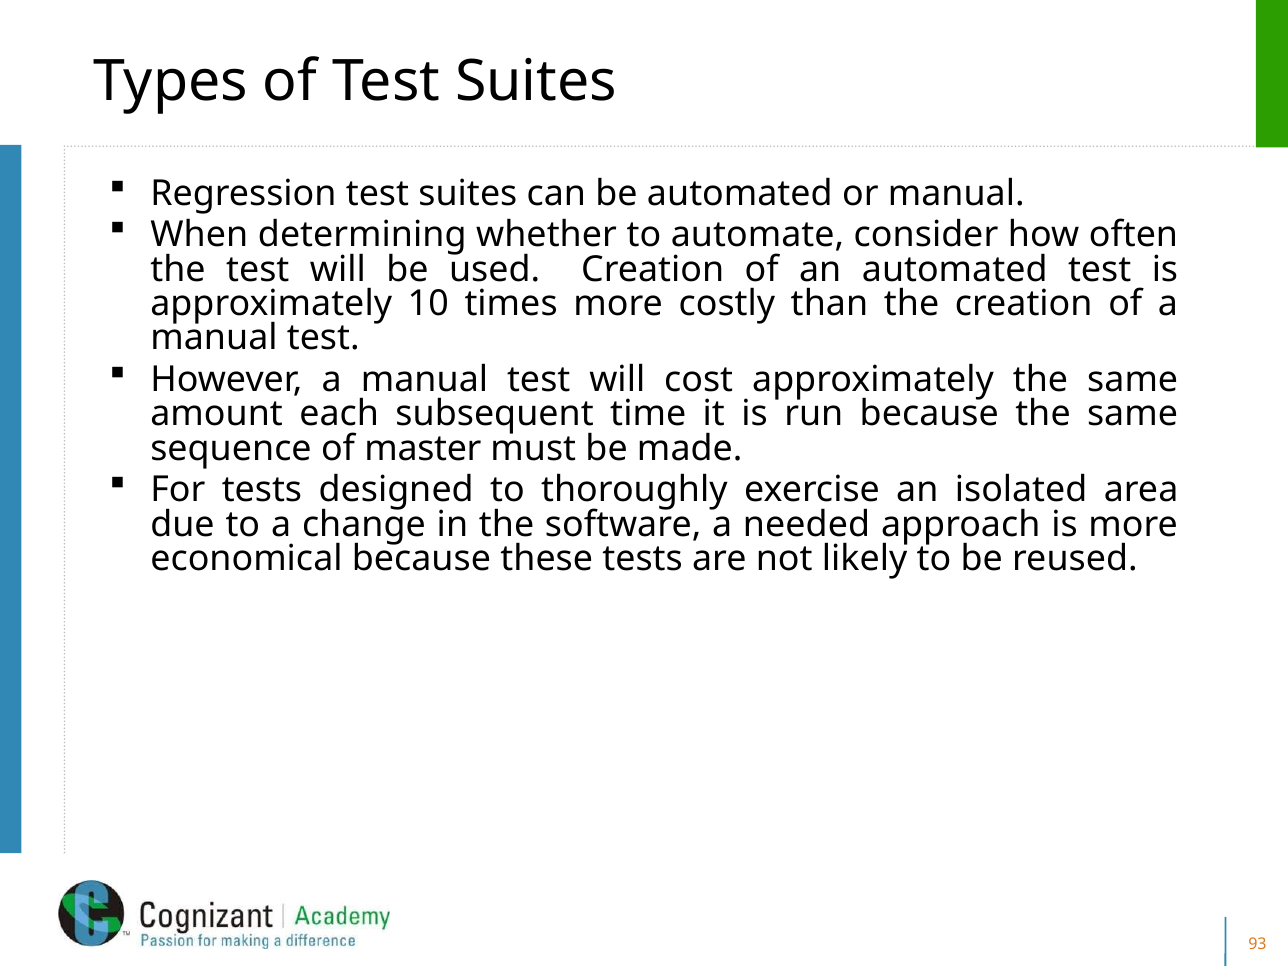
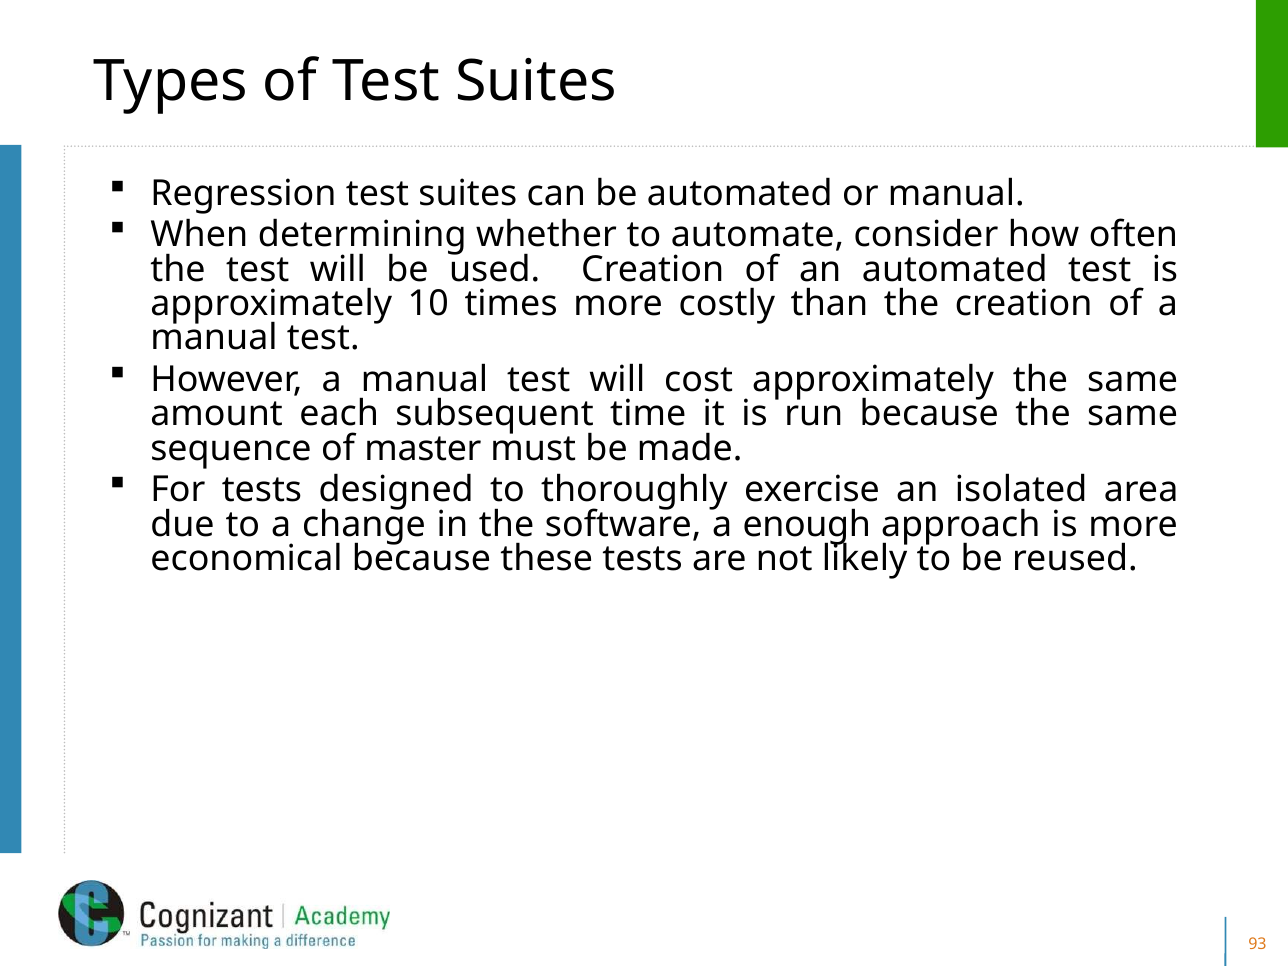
needed: needed -> enough (807, 524)
